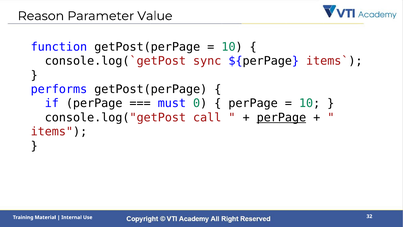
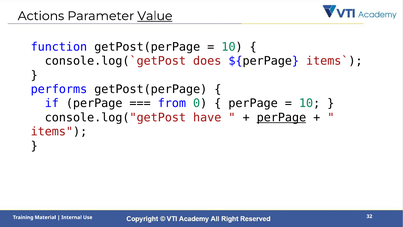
Reason: Reason -> Actions (41, 16)
Value underline: none -> present (155, 16)
sync: sync -> does (207, 61)
must: must -> from (172, 103)
call: call -> have (207, 117)
